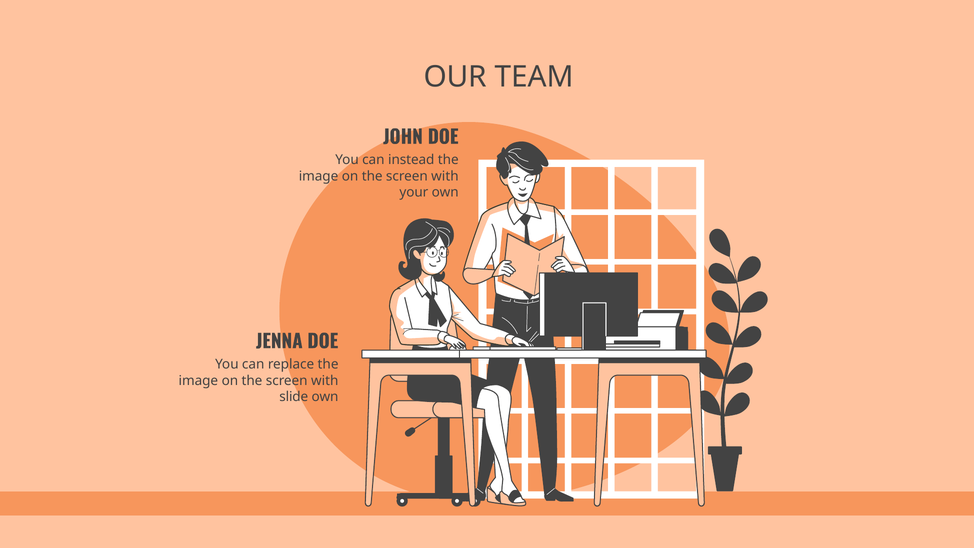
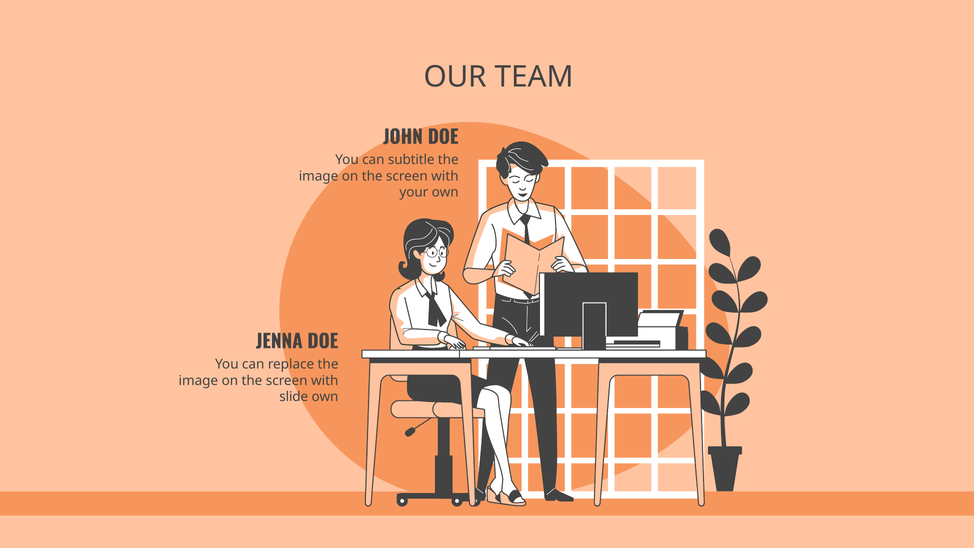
instead: instead -> subtitle (411, 160)
